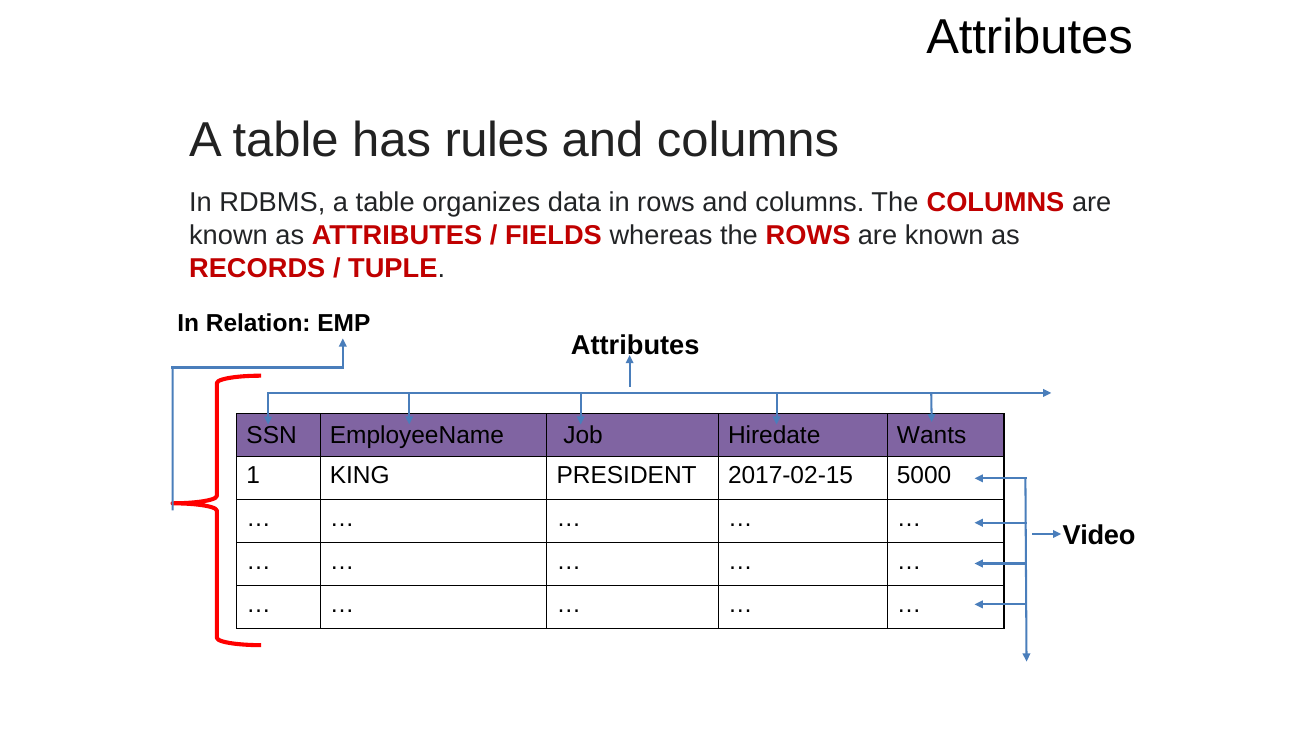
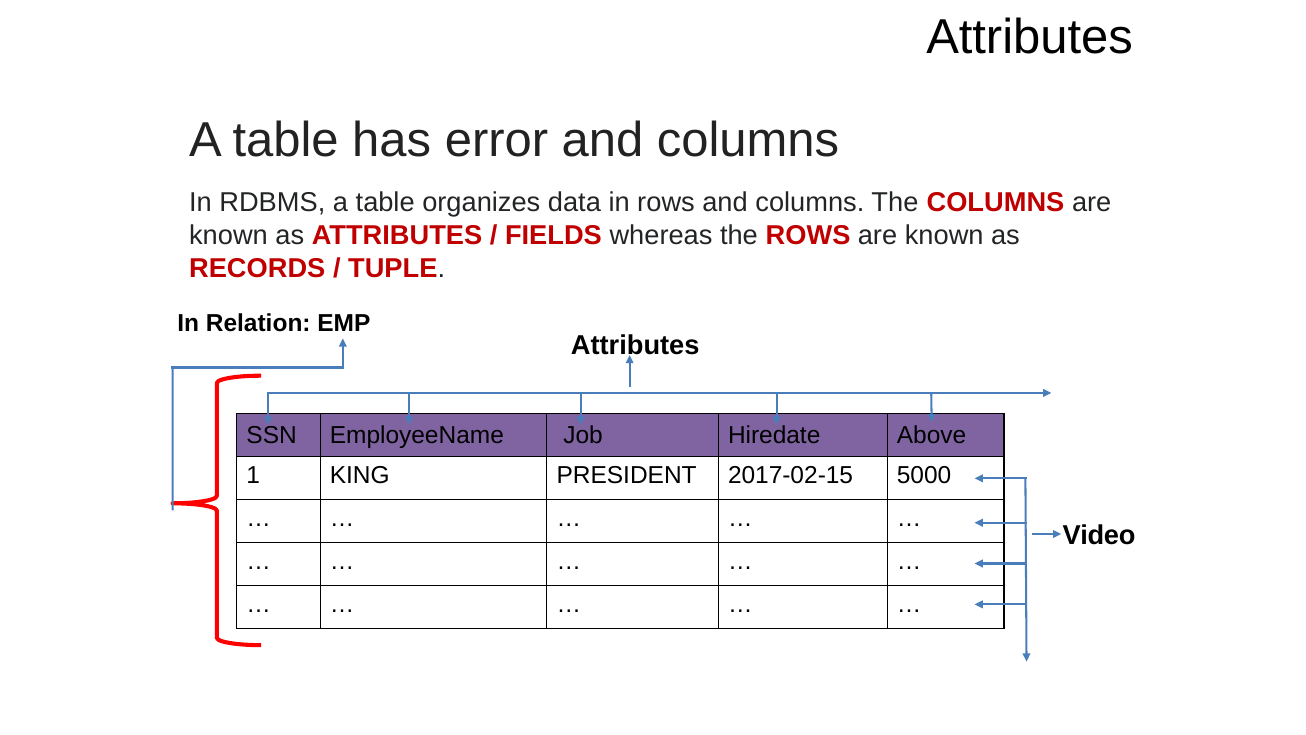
rules: rules -> error (496, 140)
Wants: Wants -> Above (932, 435)
